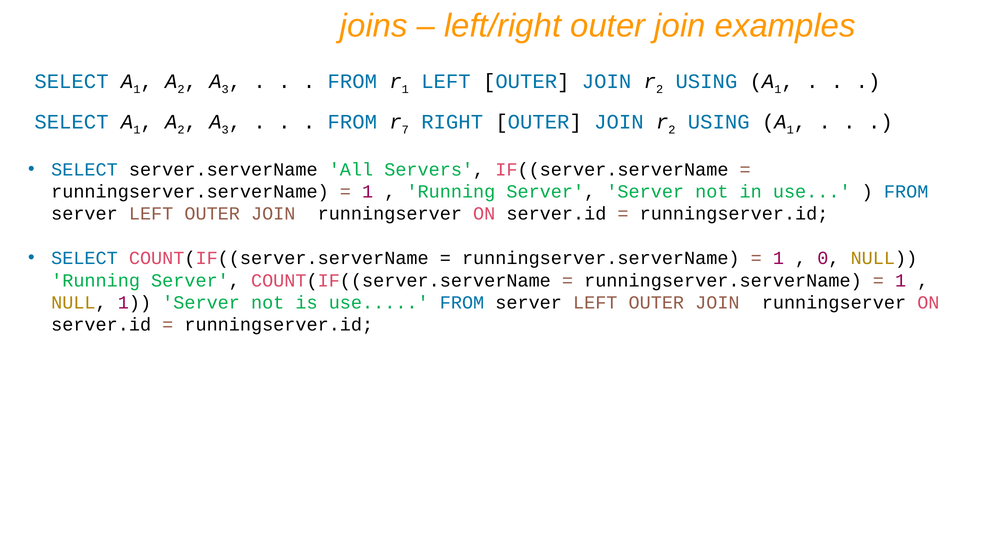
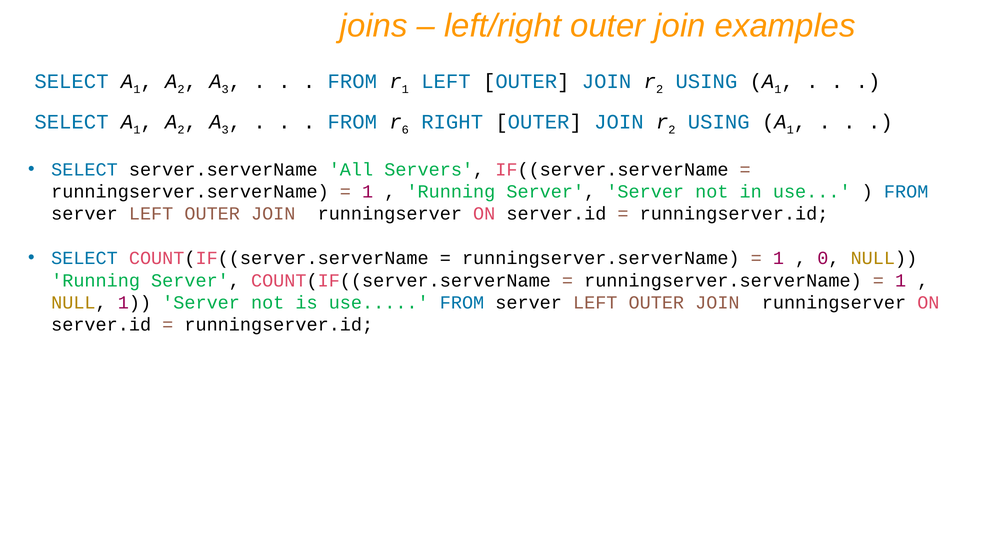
7: 7 -> 6 (405, 130)
